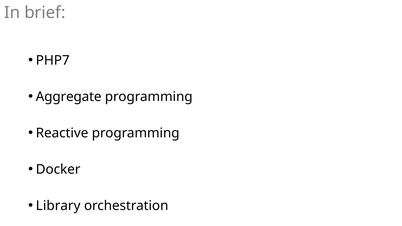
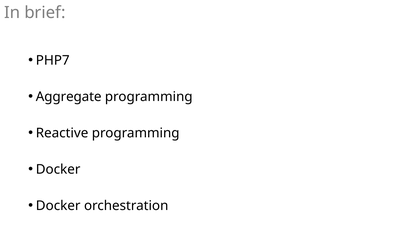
Library: Library -> Docker (58, 206)
